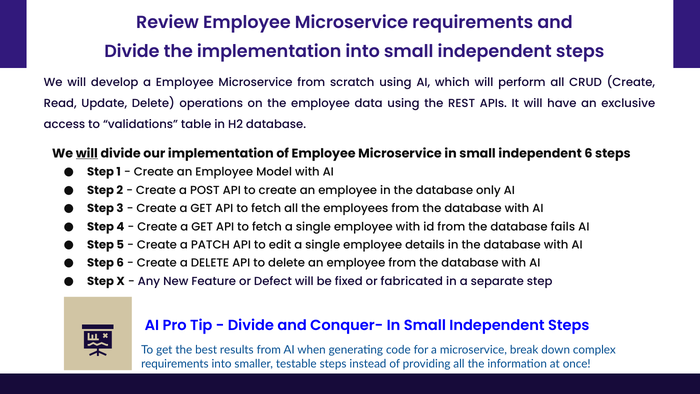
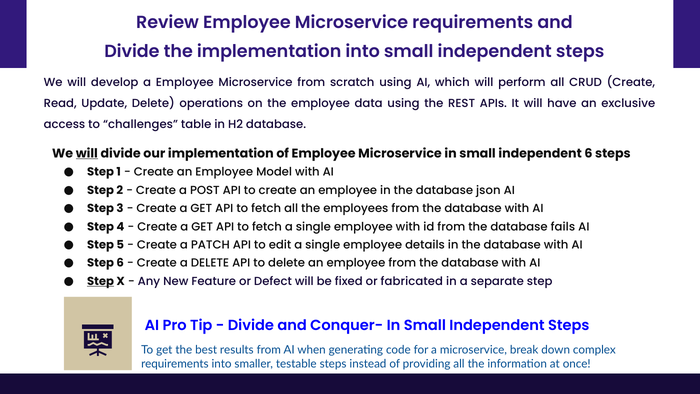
validations: validations -> challenges (140, 124)
only: only -> json (488, 190)
Step underline: none -> present (101, 281)
